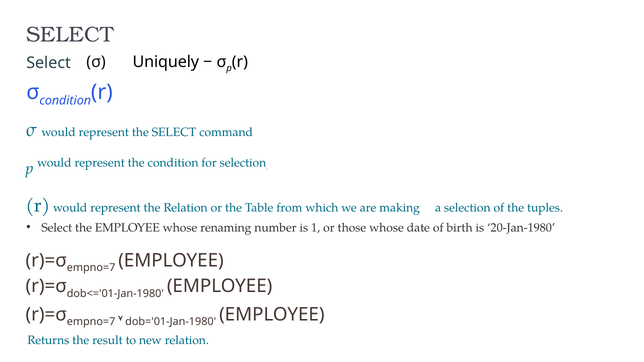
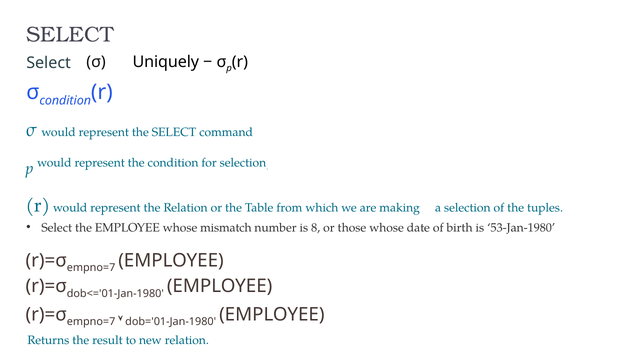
renaming: renaming -> mismatch (226, 228)
1: 1 -> 8 (316, 228)
20-Jan-1980: 20-Jan-1980 -> 53-Jan-1980 (521, 228)
